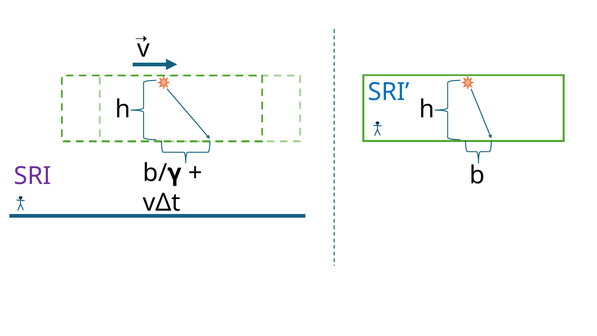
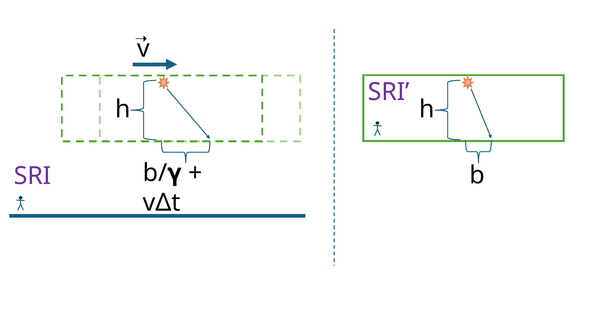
SRI colour: blue -> purple (389, 92)
